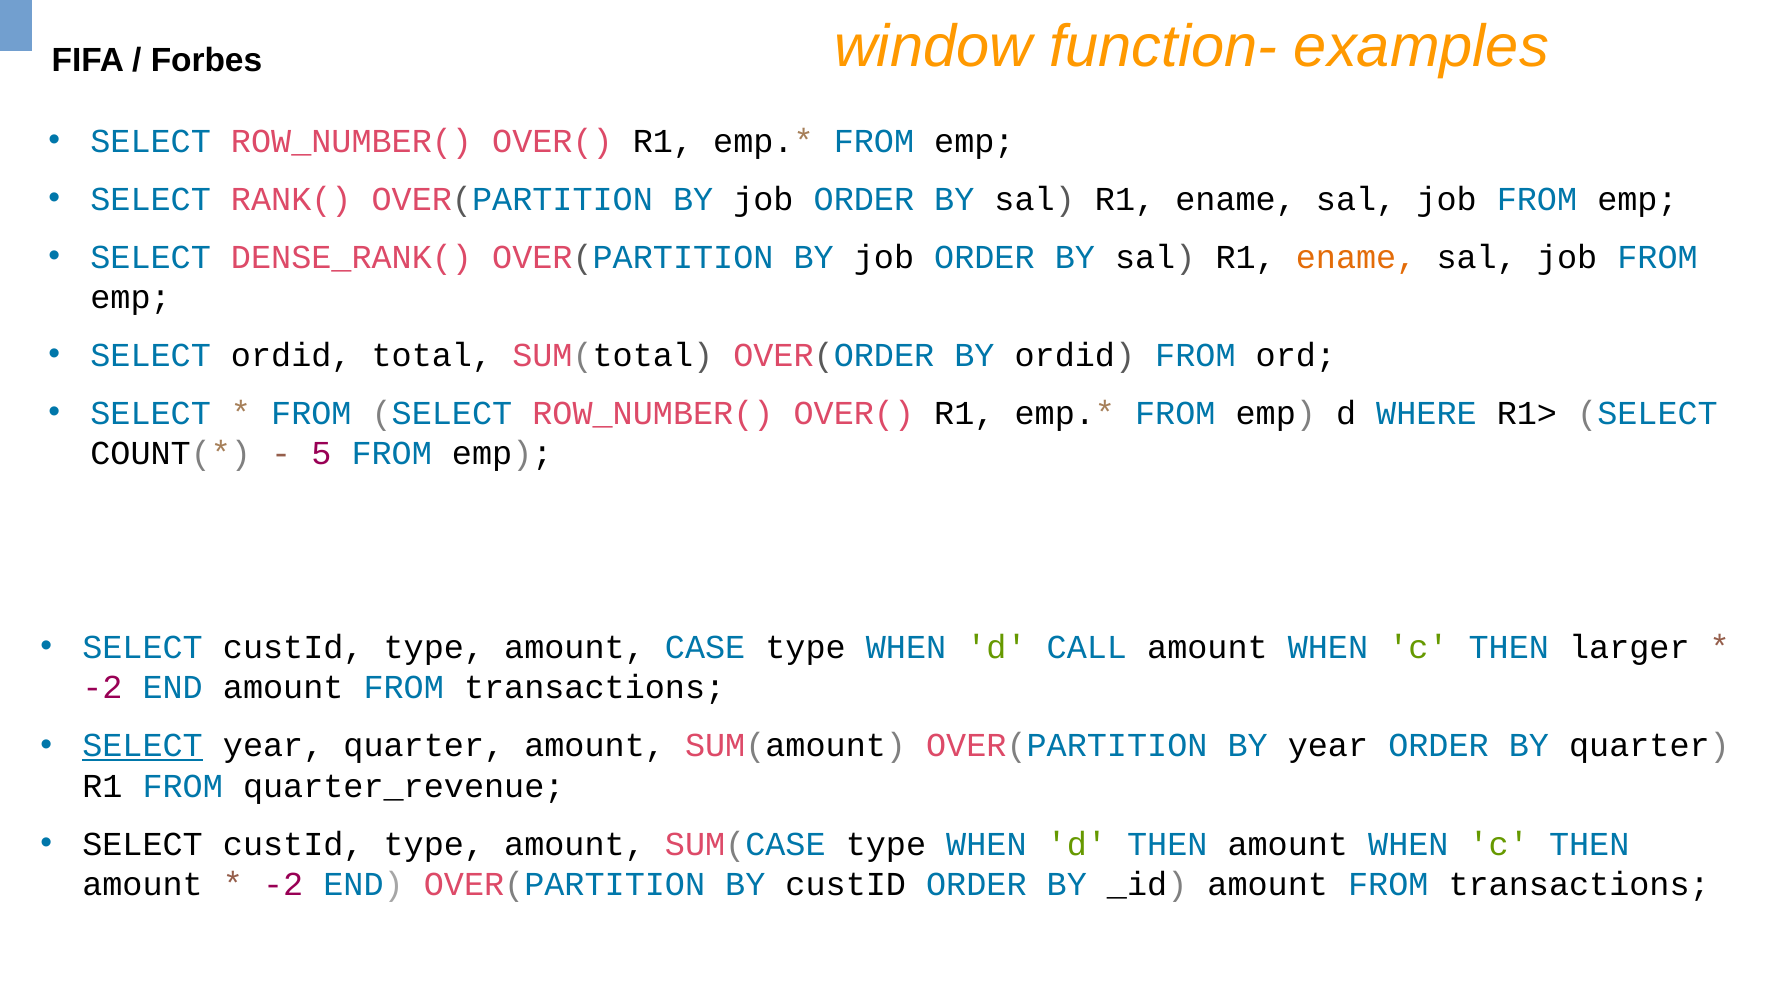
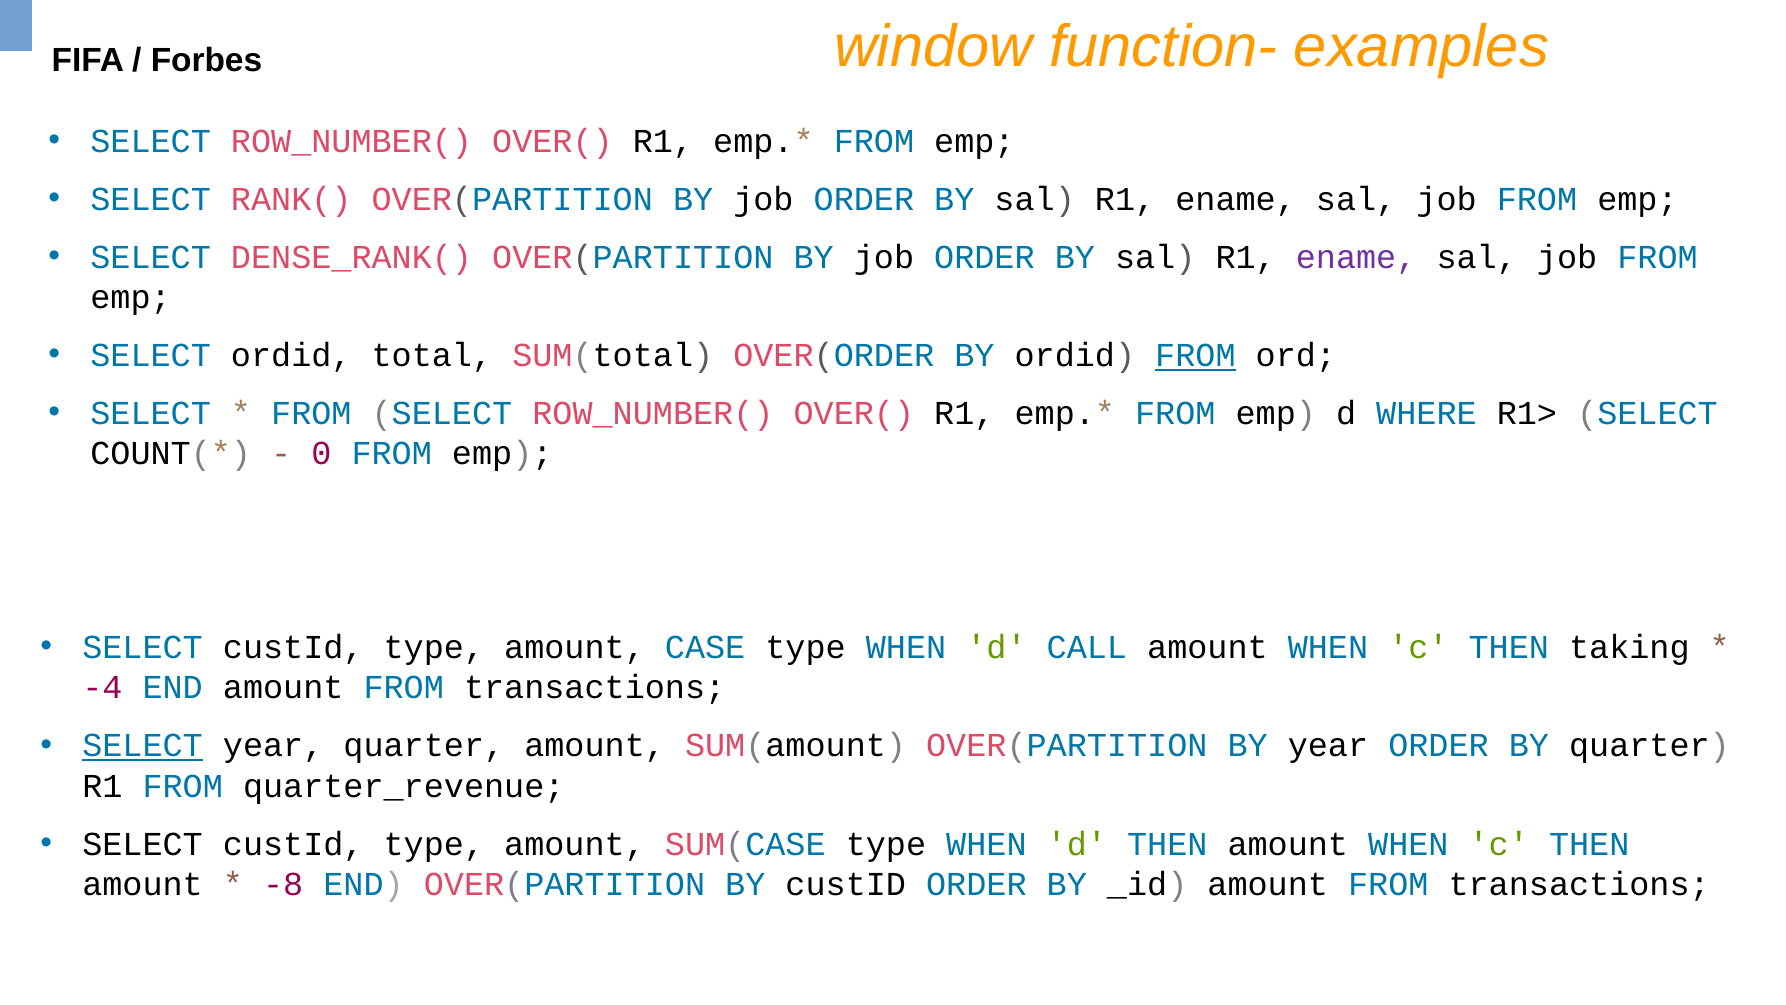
ename colour: orange -> purple (1356, 257)
FROM underline: none -> present (1195, 355)
5: 5 -> 0 (321, 453)
larger: larger -> taking (1629, 647)
-2: -2 -> -4 (102, 687)
-2: -2 -> -8 (283, 884)
